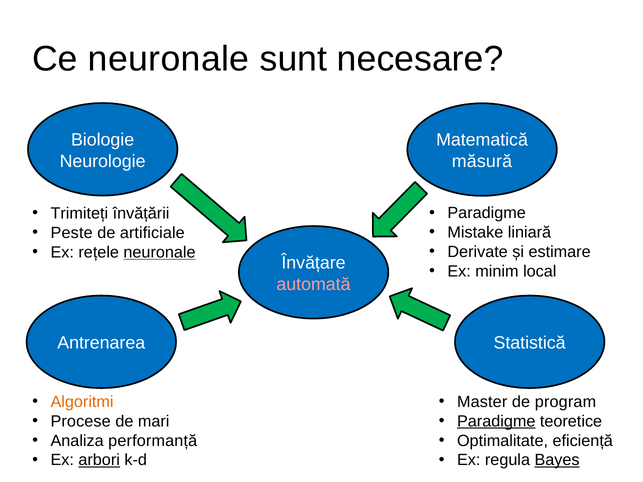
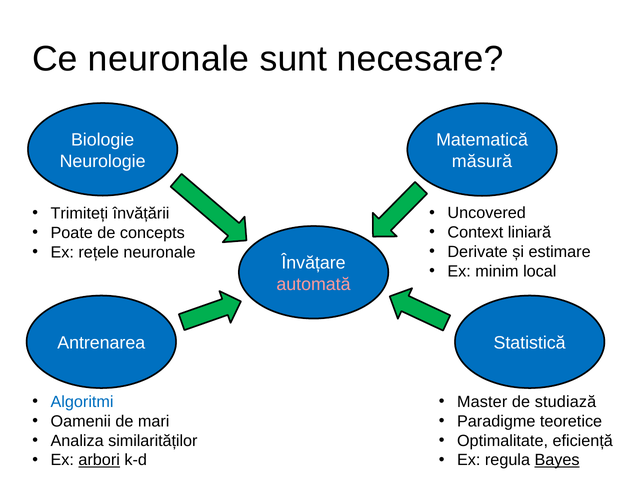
Paradigme: Paradigme -> Uncovered (487, 213)
Mistake: Mistake -> Context (475, 233)
Peste: Peste -> Poate (72, 233)
artificiale: artificiale -> concepts (152, 233)
neuronale underline: present -> none (160, 252)
Algoritmi colour: orange -> blue (82, 402)
program: program -> studiază (565, 402)
Procese: Procese -> Oamenii (81, 421)
Paradigme underline: present -> none (496, 421)
performanță: performanță -> similarităților (153, 441)
